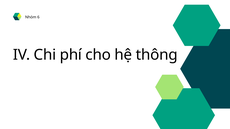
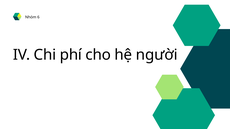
thông: thông -> người (157, 55)
